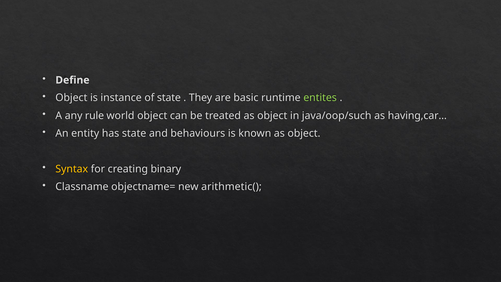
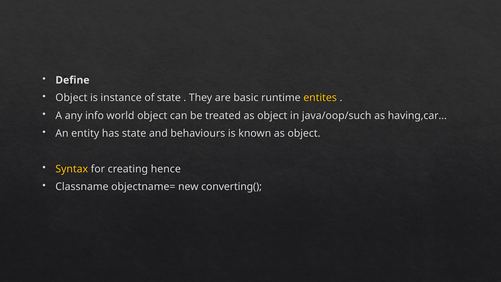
entites colour: light green -> yellow (320, 98)
rule: rule -> info (94, 116)
binary: binary -> hence (166, 169)
arithmetic(: arithmetic( -> converting( (232, 187)
